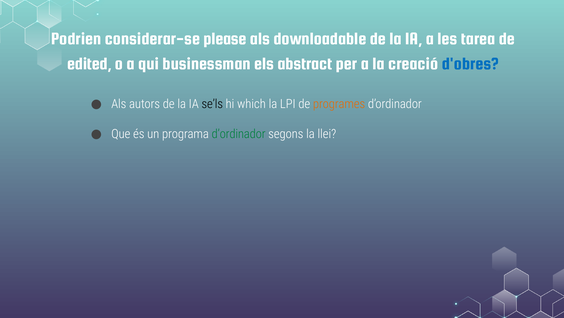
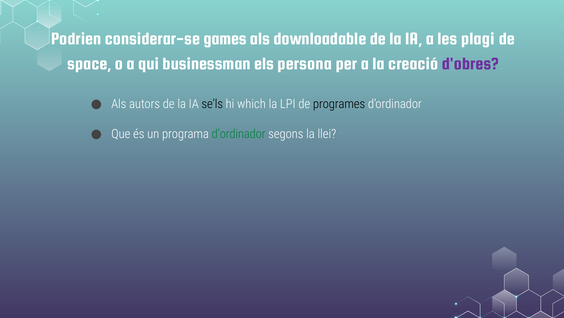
please: please -> games (225, 39)
tarea: tarea -> plagi (478, 39)
edited: edited -> space (89, 63)
abstract: abstract -> persona (305, 63)
d'obres colour: blue -> purple (470, 63)
programes colour: orange -> black (339, 104)
